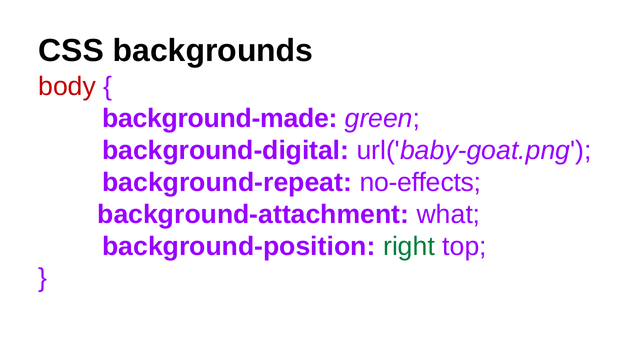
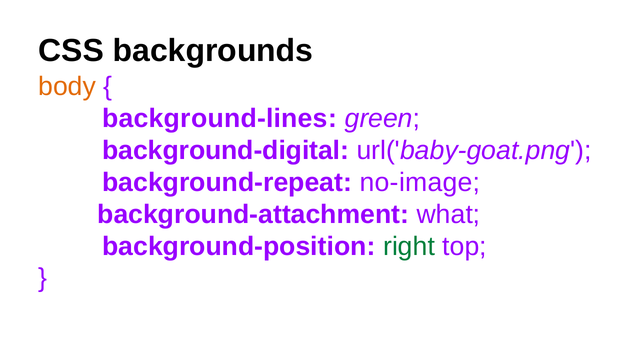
body colour: red -> orange (67, 87)
background-made: background-made -> background-lines (220, 119)
no-effects: no-effects -> no-image (420, 183)
